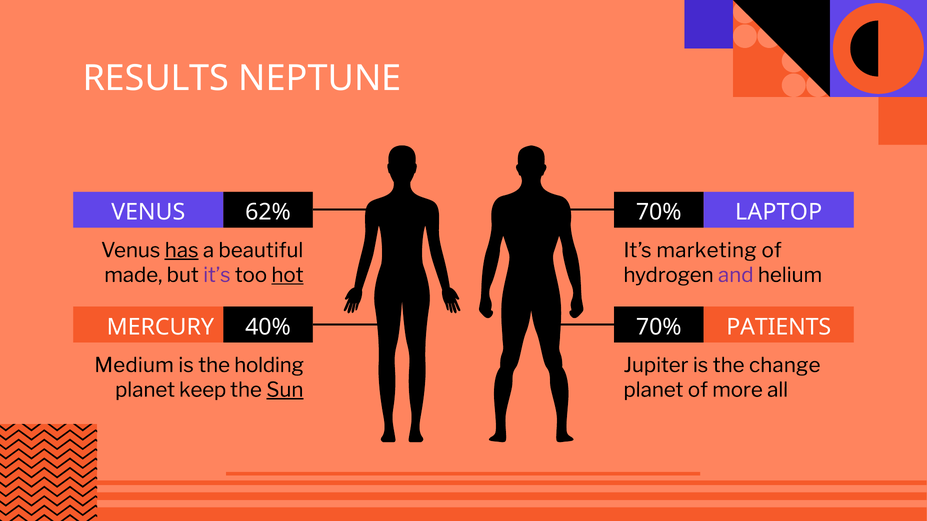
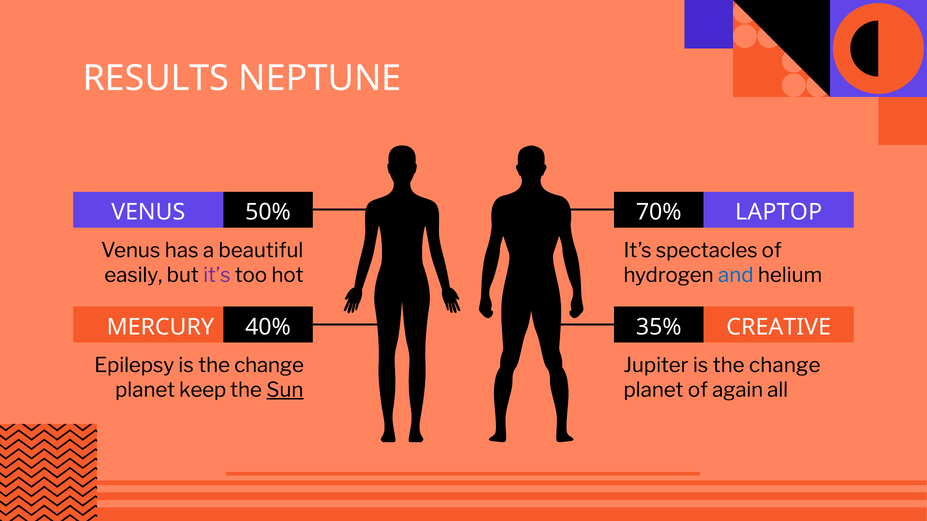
62%: 62% -> 50% (268, 212)
has underline: present -> none (182, 251)
marketing: marketing -> spectacles (707, 251)
made: made -> easily (133, 275)
hot underline: present -> none (287, 275)
and colour: purple -> blue (736, 275)
70%: 70% -> 35% (659, 327)
PATIENTS: PATIENTS -> CREATIVE (779, 327)
Medium: Medium -> Epilepsy (134, 366)
holding: holding -> change (269, 366)
more: more -> again (738, 390)
